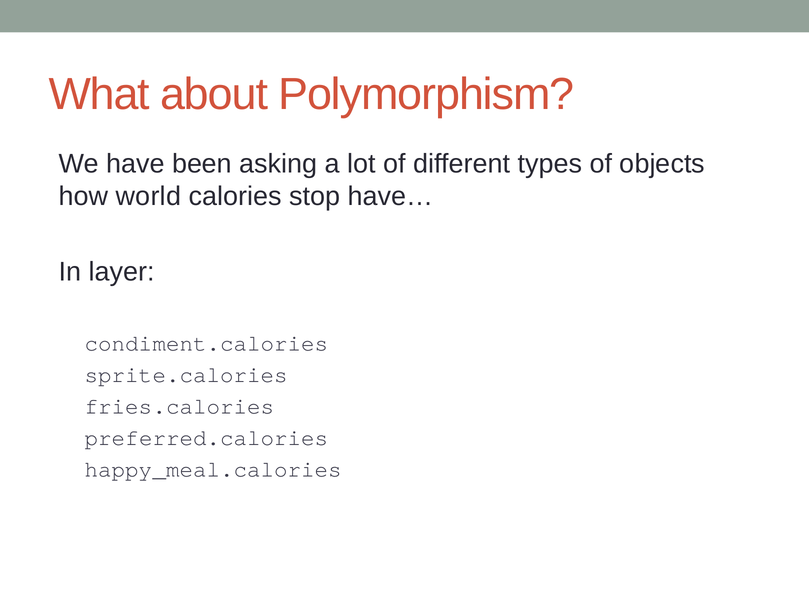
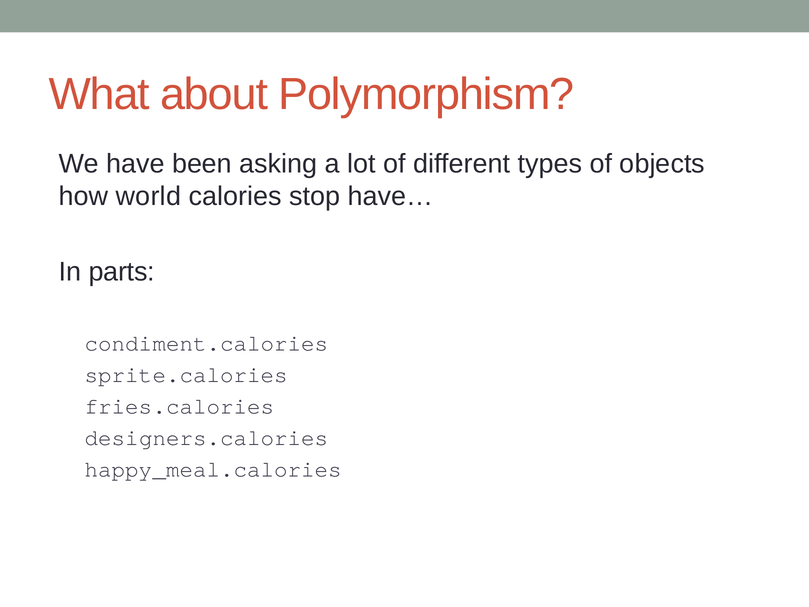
layer: layer -> parts (122, 272)
preferred.calories: preferred.calories -> designers.calories (207, 438)
